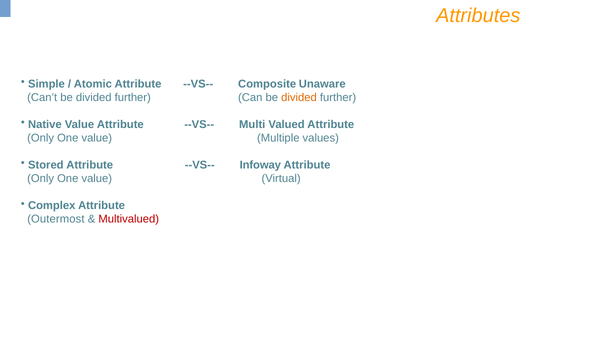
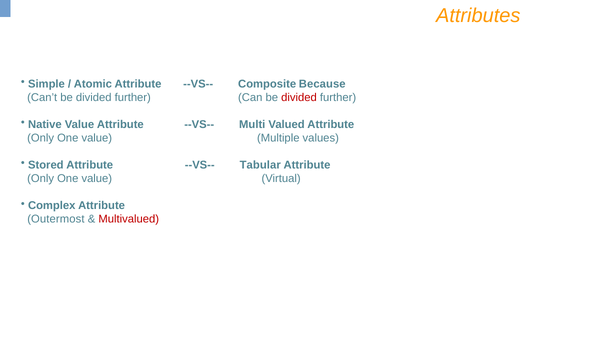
Unaware: Unaware -> Because (322, 84)
divided colour: orange -> red (299, 97)
Infoway: Infoway -> Tabular (260, 165)
